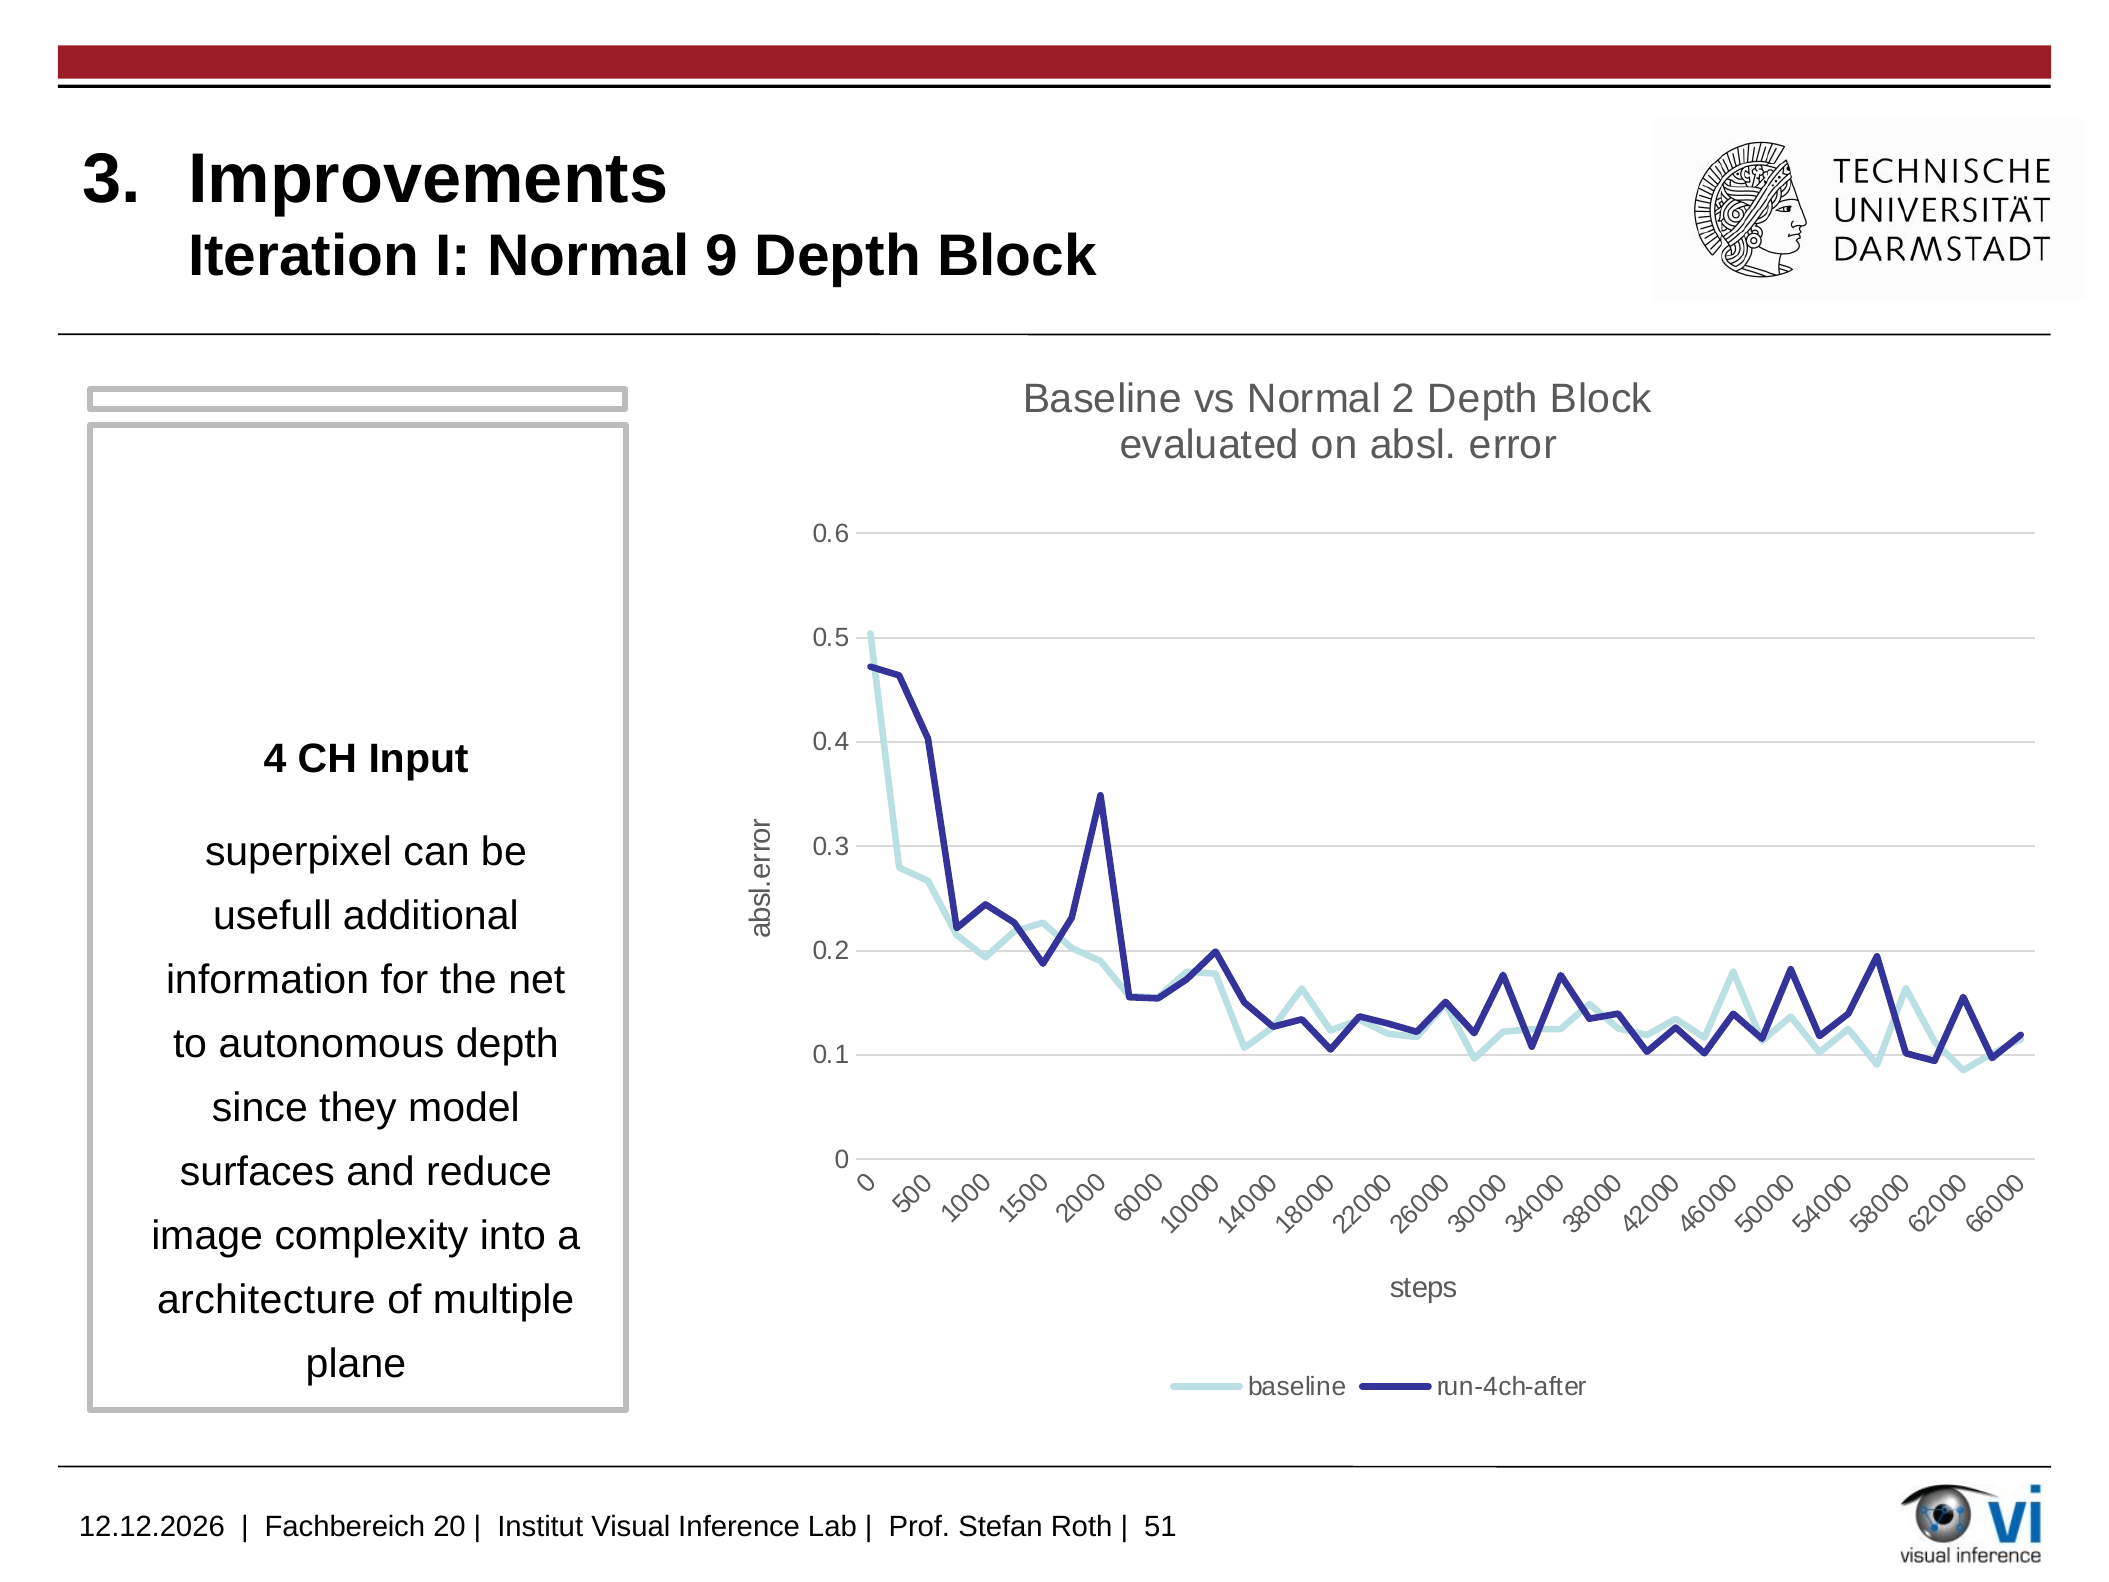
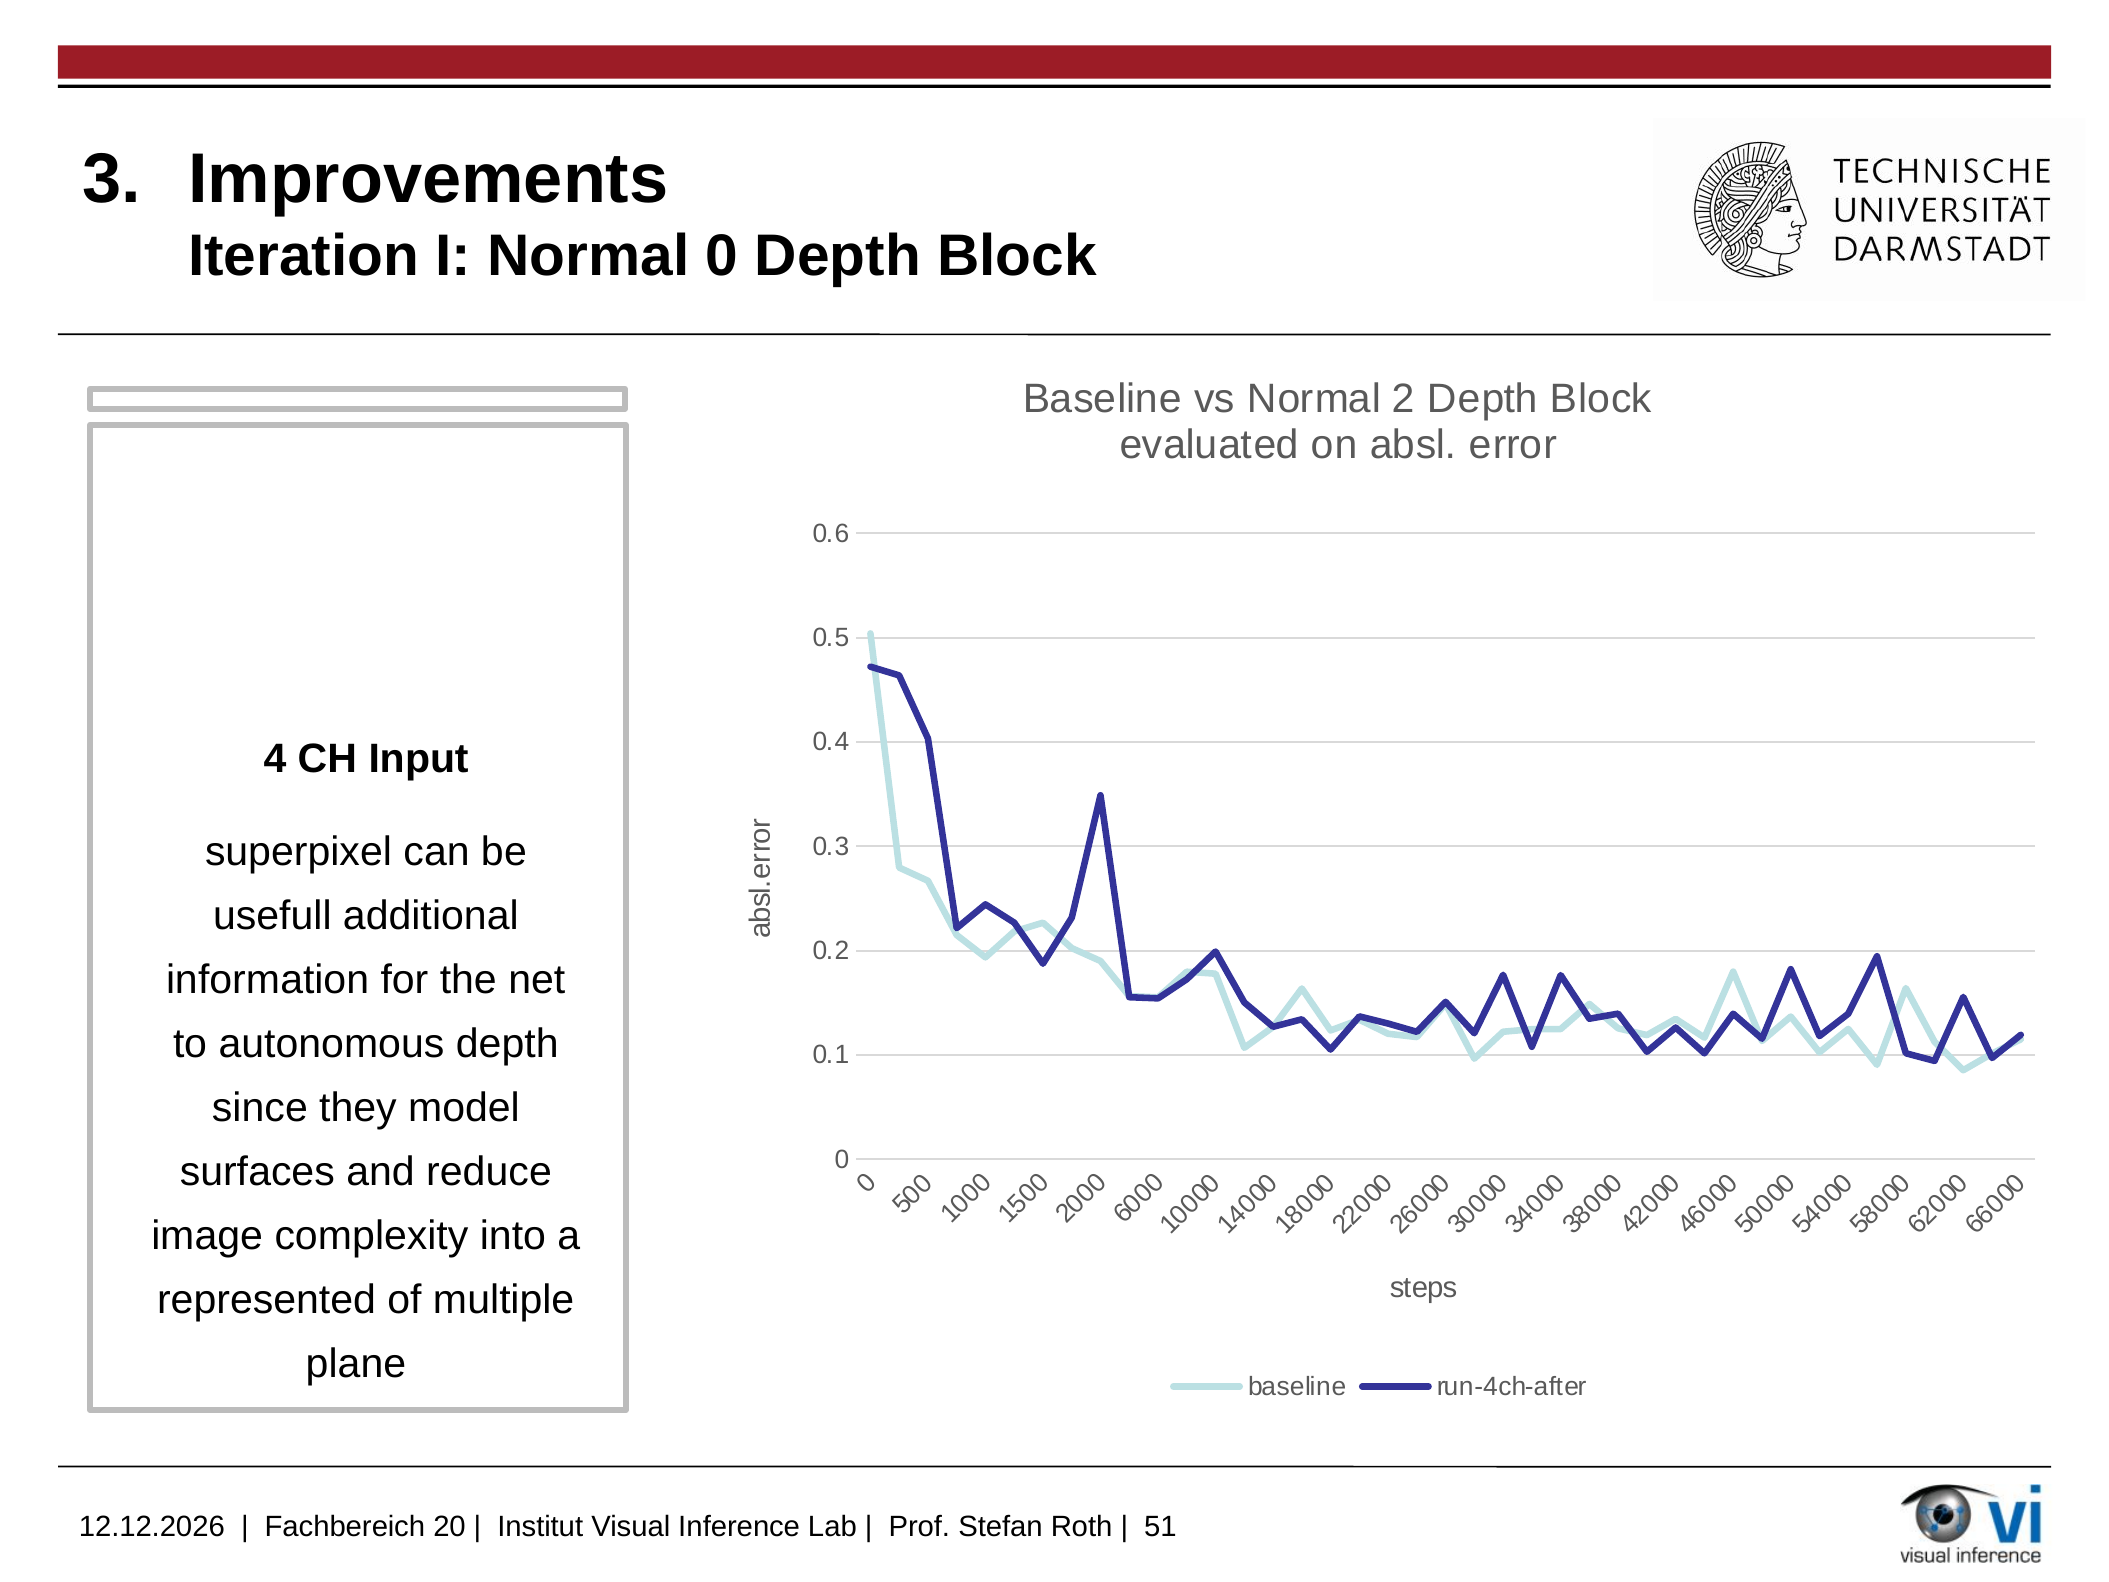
Normal 9: 9 -> 0 (722, 256)
architecture: architecture -> represented (266, 1299)
